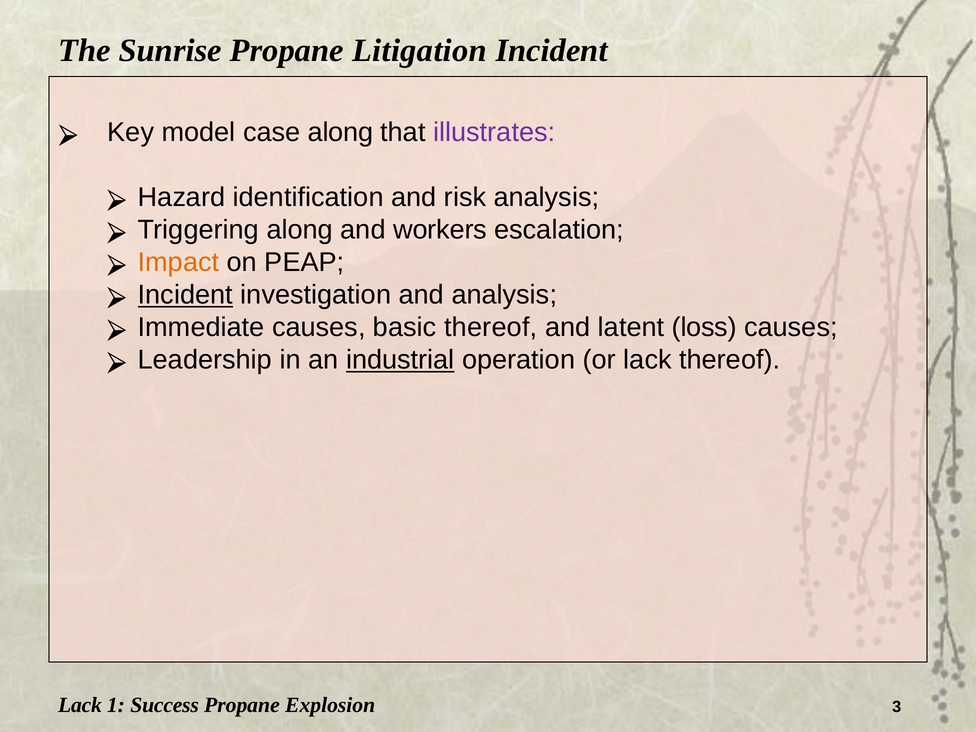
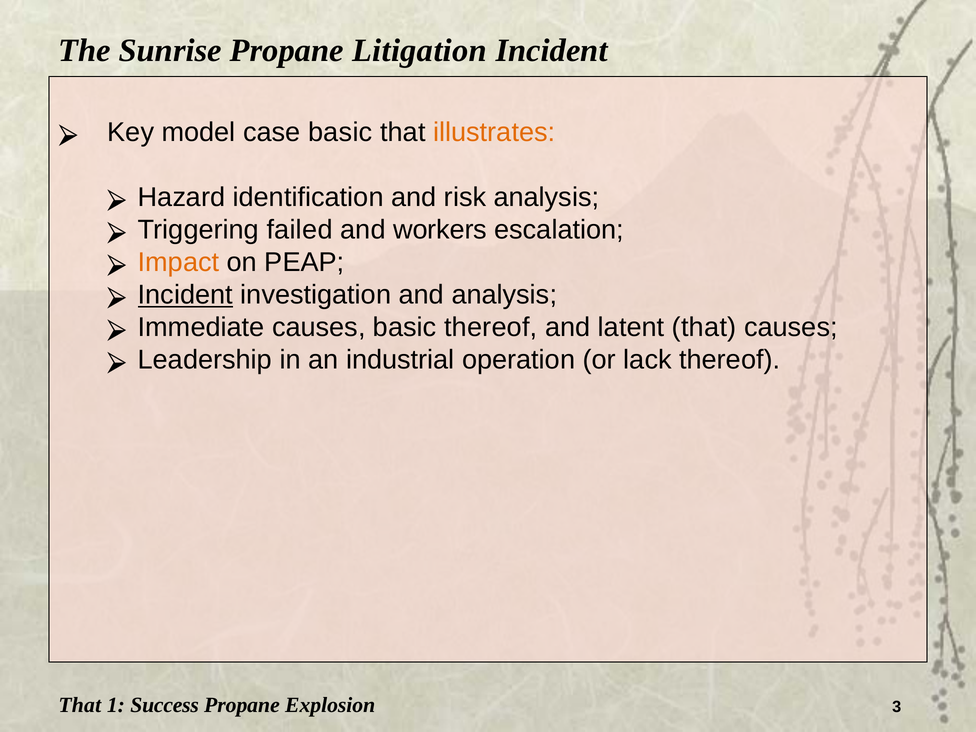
case along: along -> basic (340, 132)
illustrates colour: purple -> orange (494, 132)
Triggering along: along -> failed (300, 230)
latent loss: loss -> that (704, 327)
industrial underline: present -> none (400, 360)
Lack: Lack -> That (80, 705)
